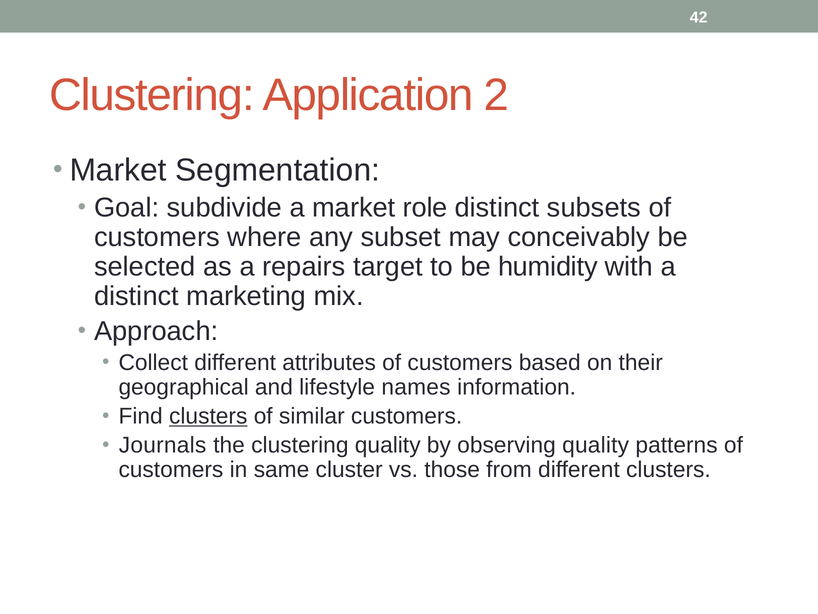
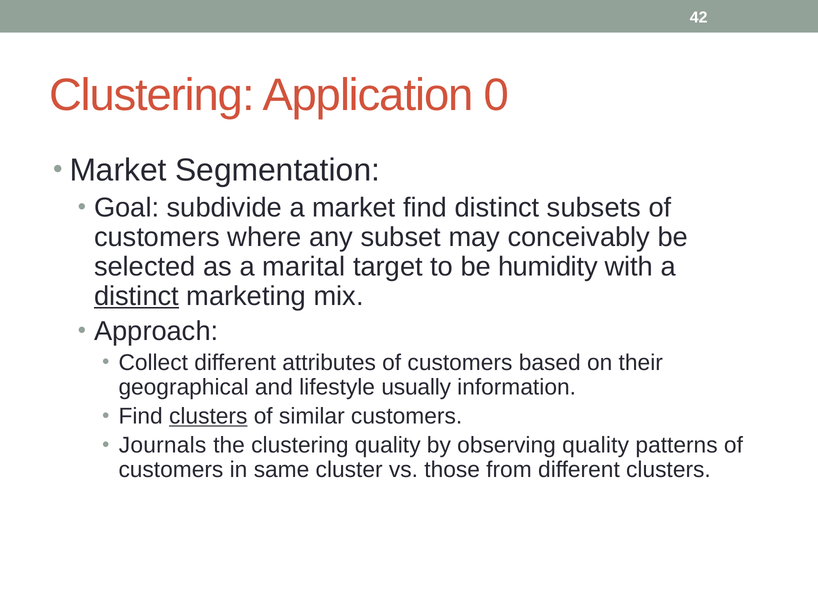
2: 2 -> 0 (496, 95)
market role: role -> find (425, 208)
repairs: repairs -> marital (304, 266)
distinct underline: none -> present (136, 296)
names: names -> usually (416, 387)
